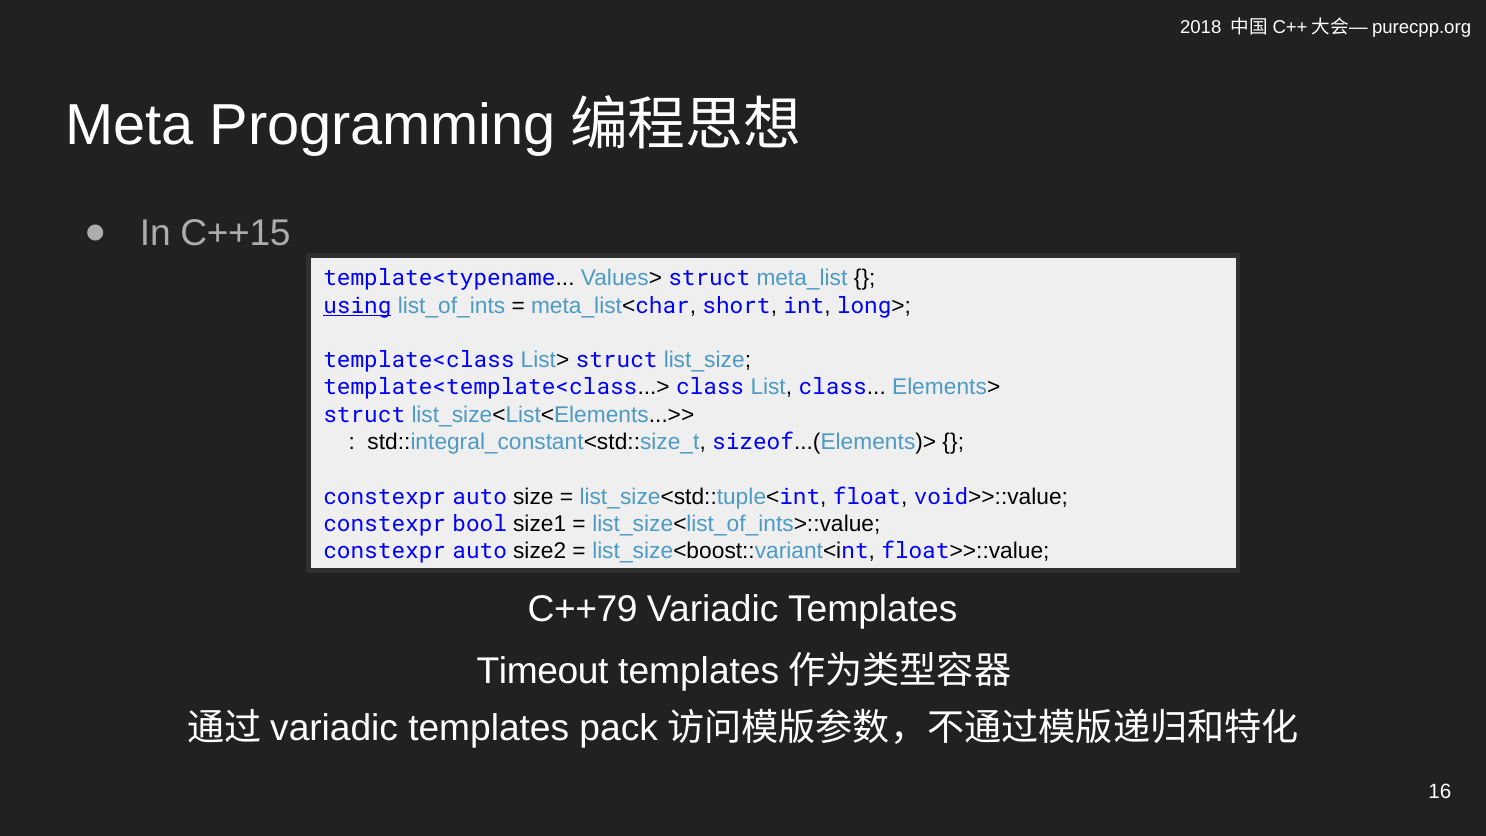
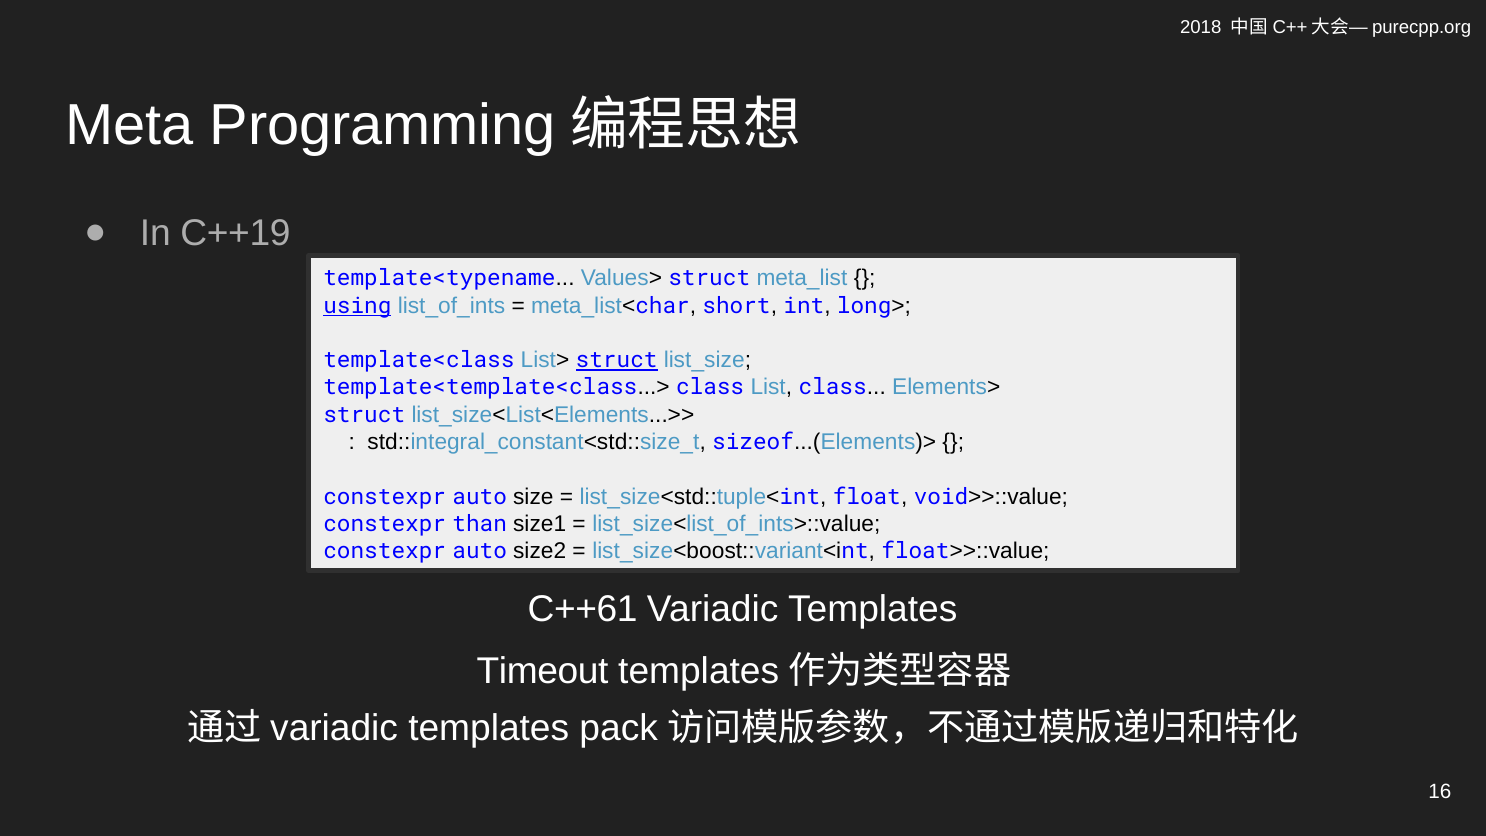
C++15: C++15 -> C++19 (235, 234)
struct underline: none -> present (617, 360)
bool: bool -> than (480, 524)
C++79: C++79 -> C++61 (583, 609)
